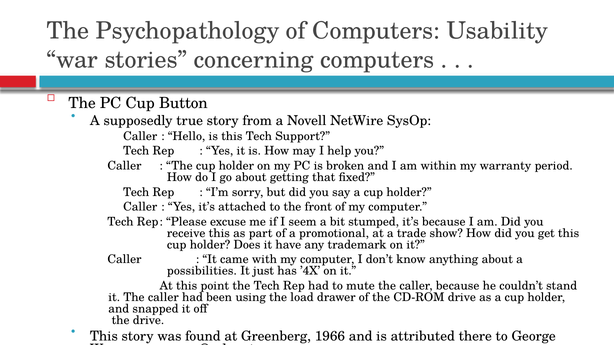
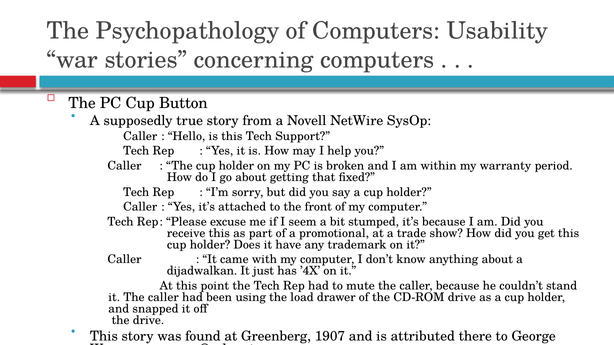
possibilities: possibilities -> dijadwalkan (202, 271)
1966: 1966 -> 1907 (330, 337)
